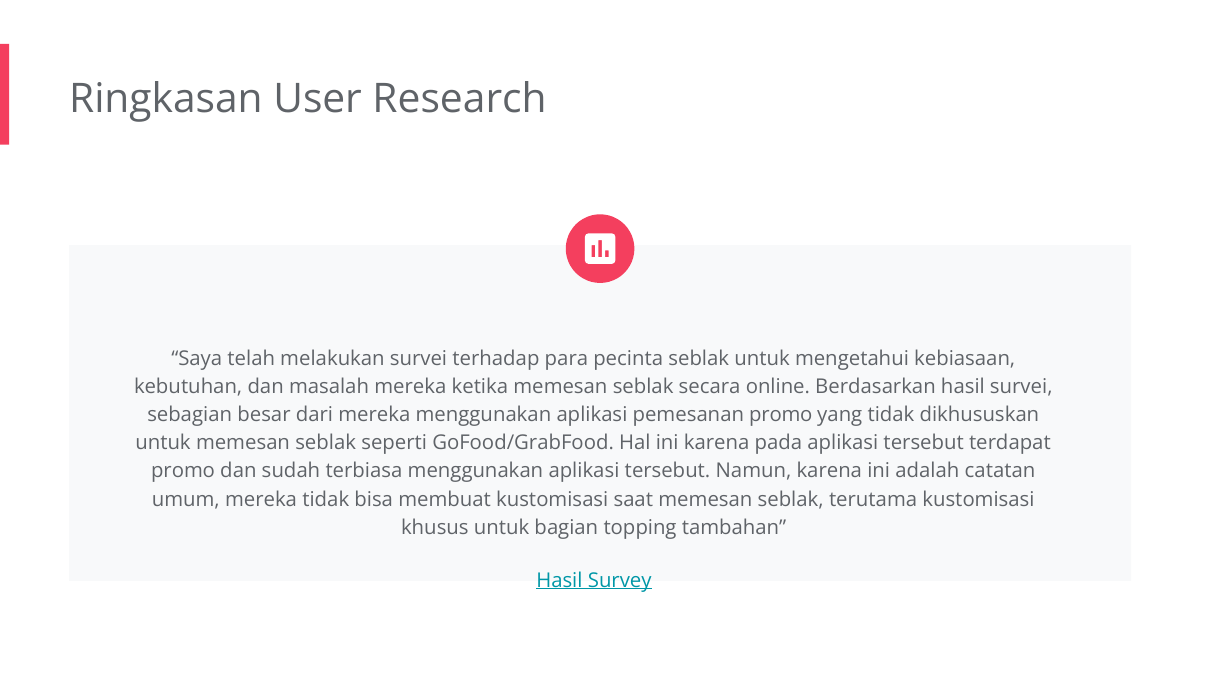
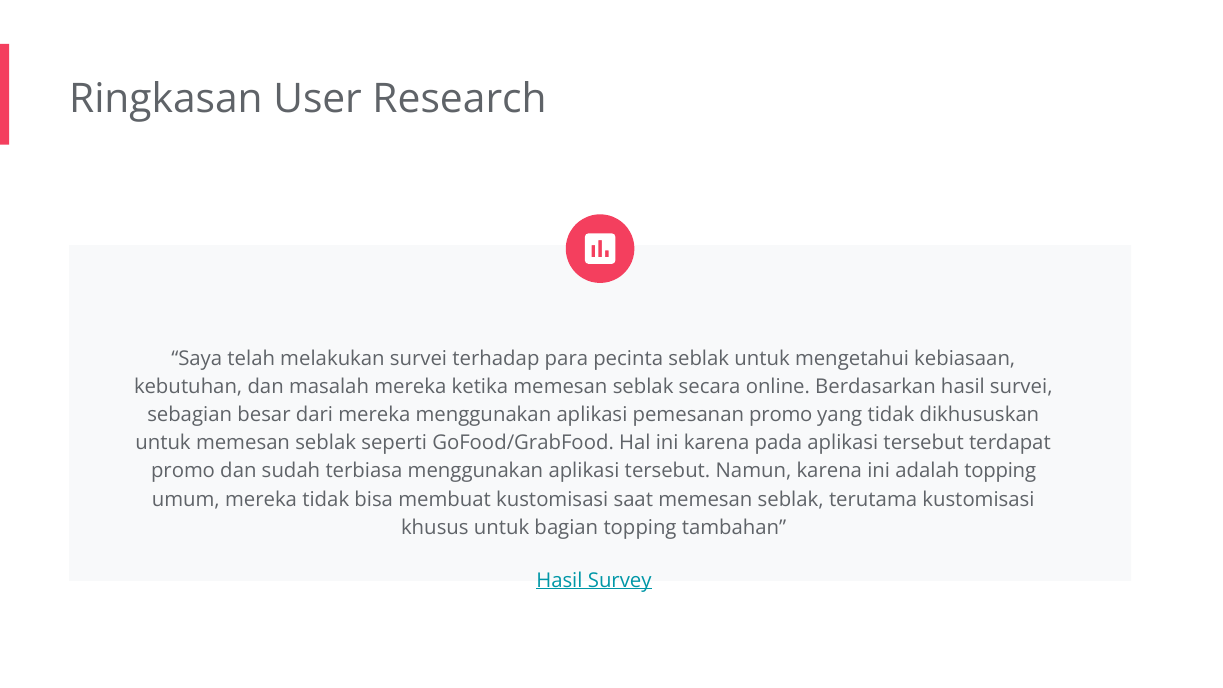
adalah catatan: catatan -> topping (1000, 471)
